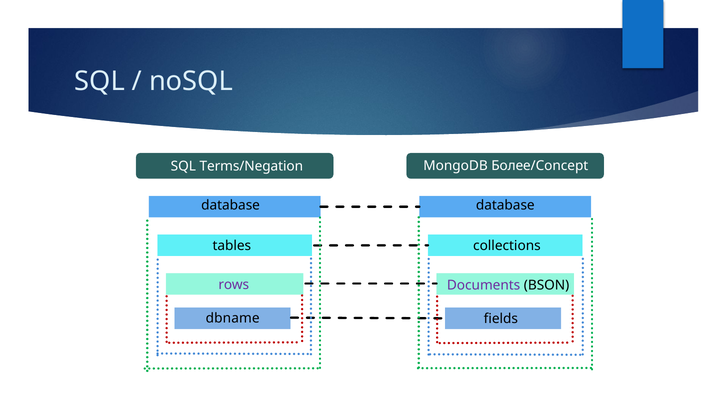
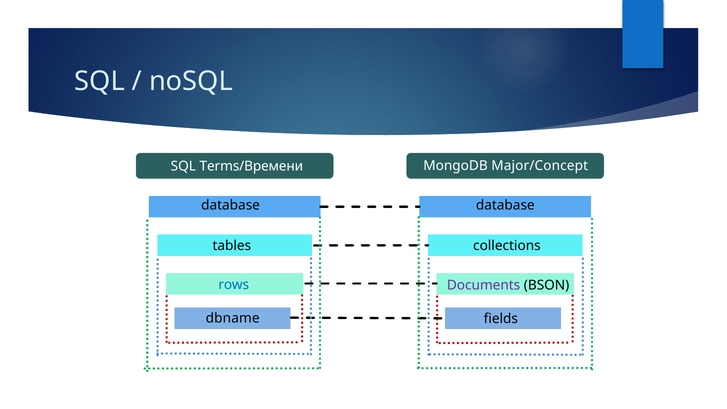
Terms/Negation: Terms/Negation -> Terms/Времени (251, 166)
Более/Concept: Более/Concept -> Major/Concept (540, 166)
rows colour: purple -> blue (234, 285)
